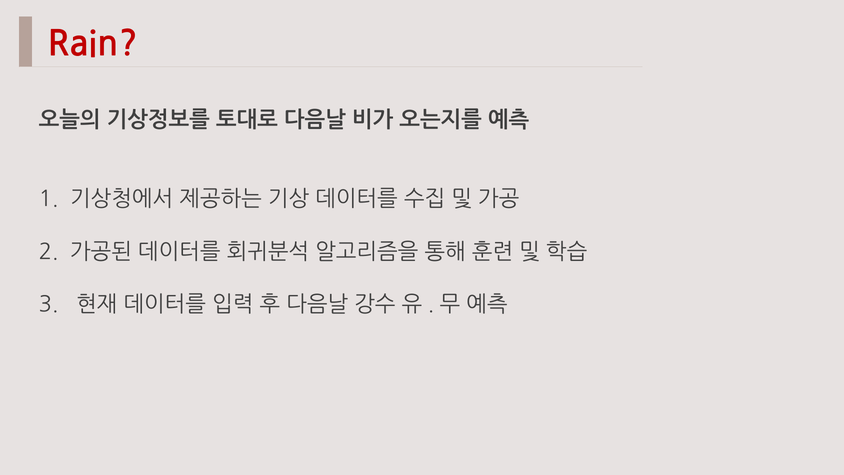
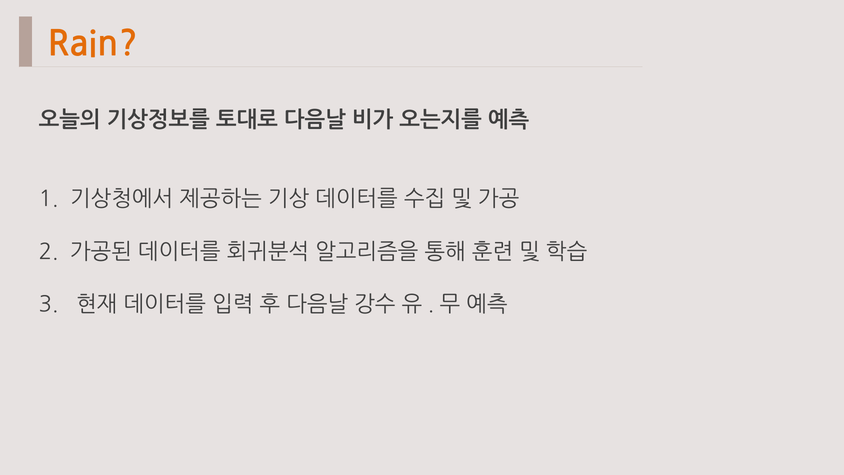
Rain colour: red -> orange (93, 44)
